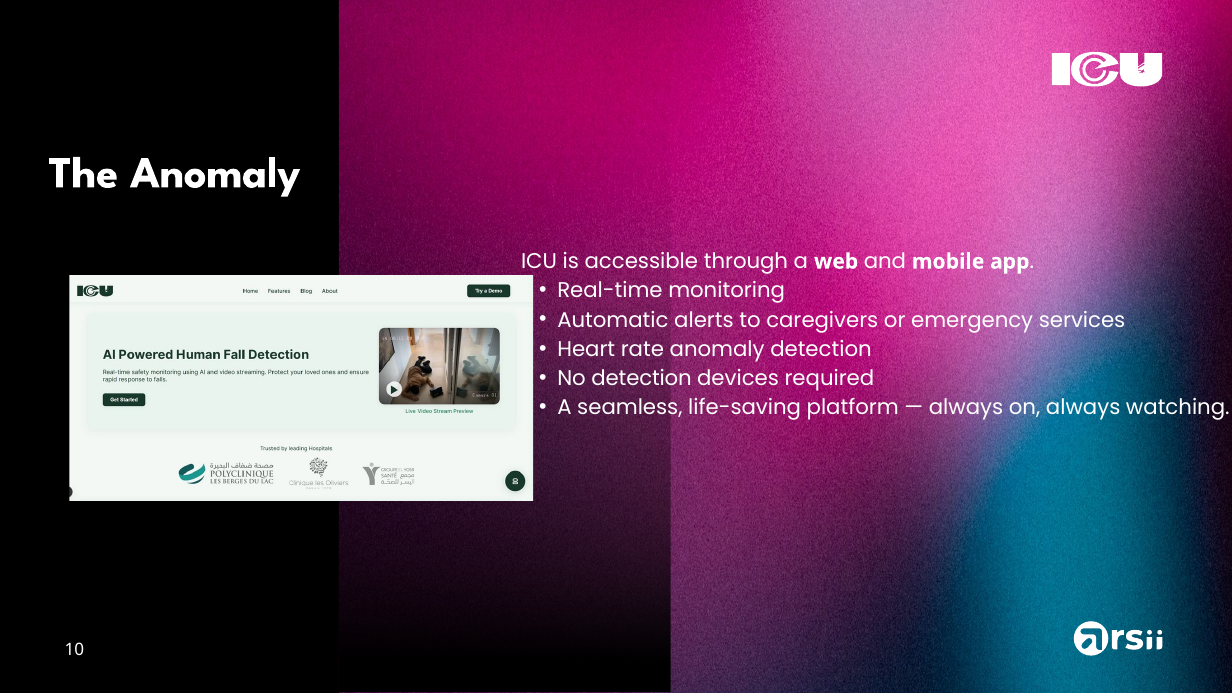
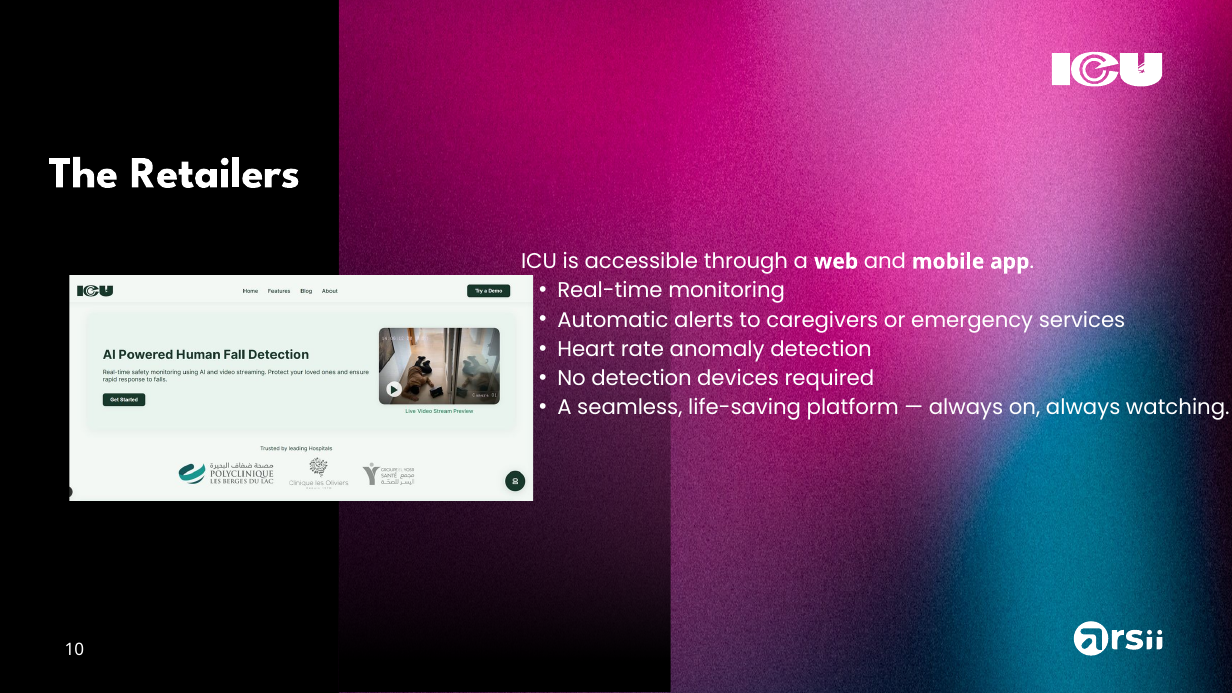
The Anomaly: Anomaly -> Retailers (215, 173)
